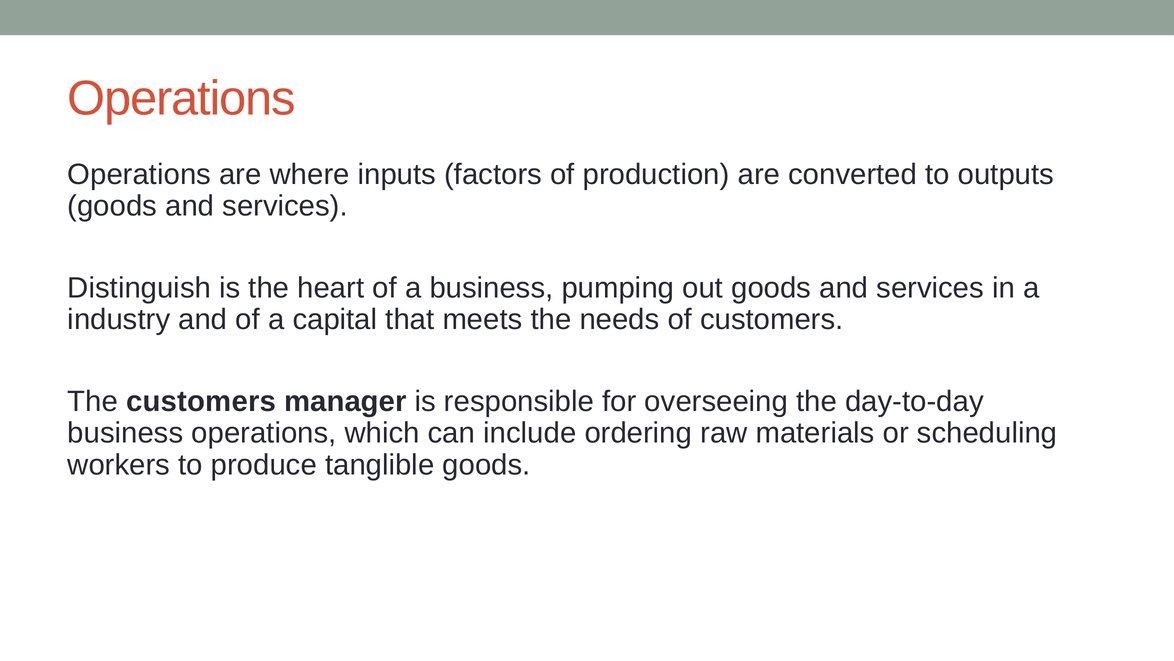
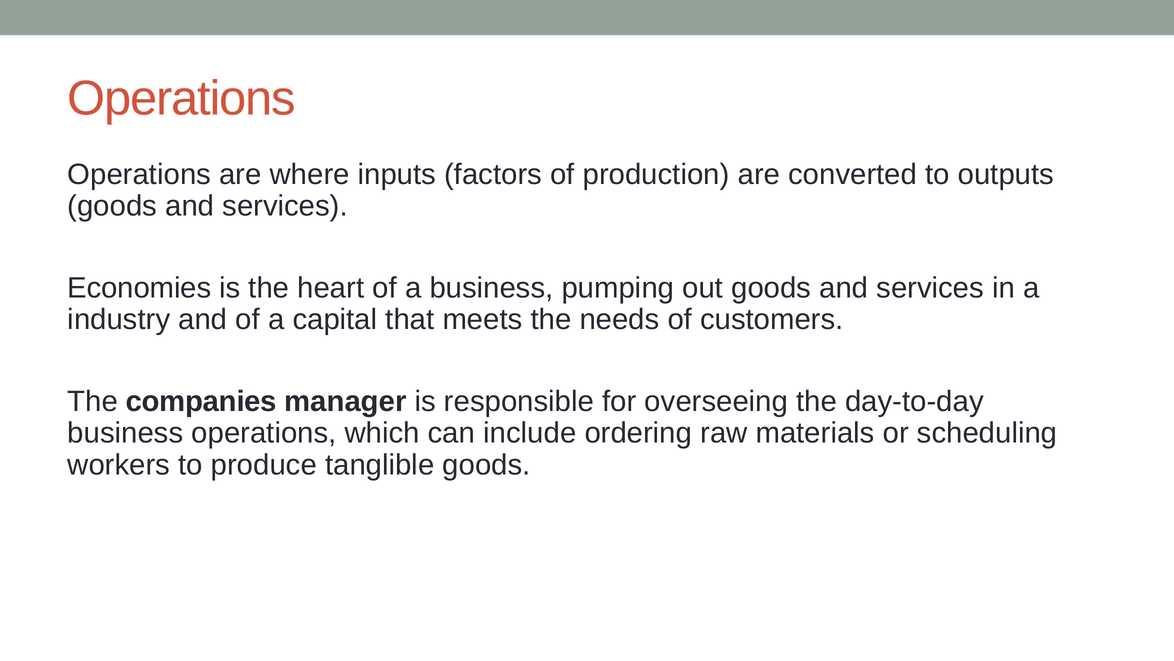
Distinguish: Distinguish -> Economies (139, 288)
The customers: customers -> companies (201, 401)
